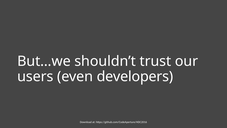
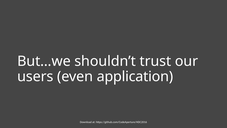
developers: developers -> application (135, 76)
